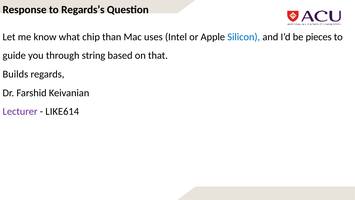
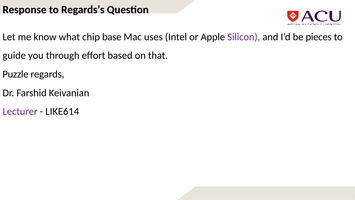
than: than -> base (112, 37)
Silicon colour: blue -> purple (244, 37)
string: string -> effort (94, 55)
Builds: Builds -> Puzzle (15, 74)
